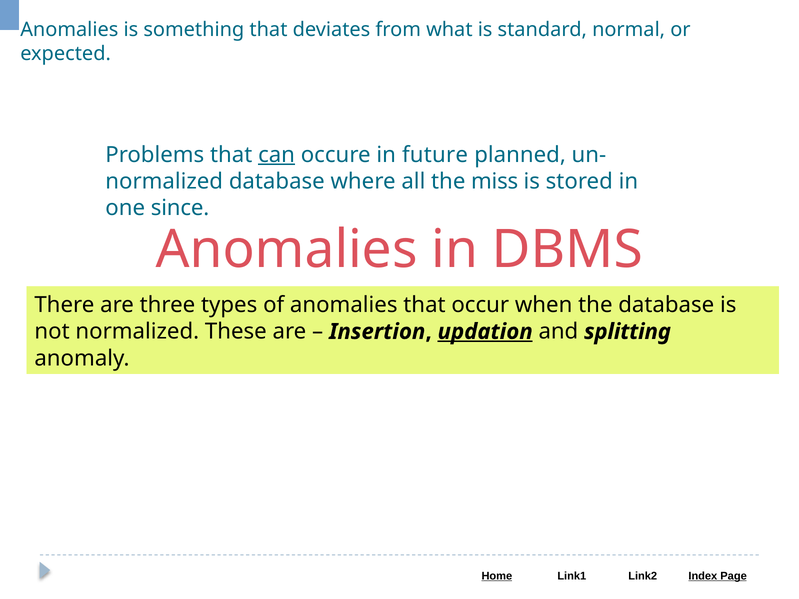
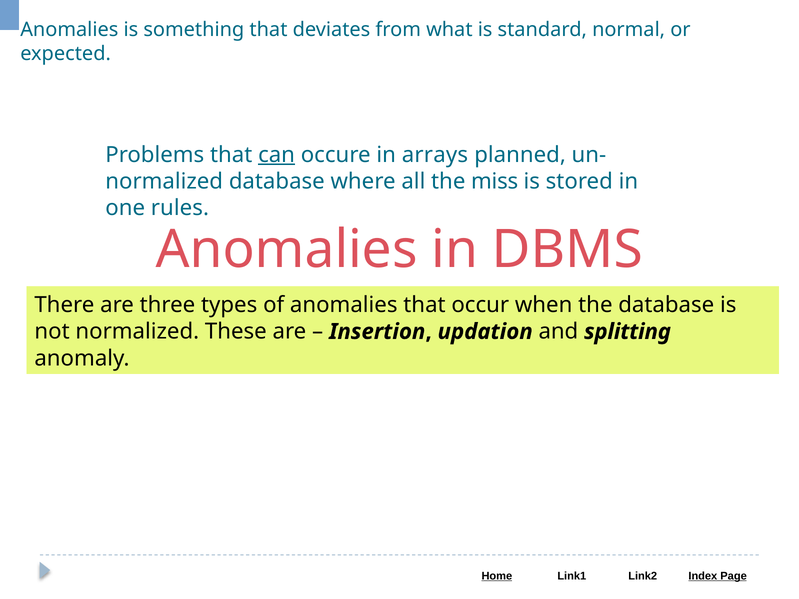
future: future -> arrays (435, 155)
since: since -> rules (180, 208)
updation underline: present -> none (485, 332)
